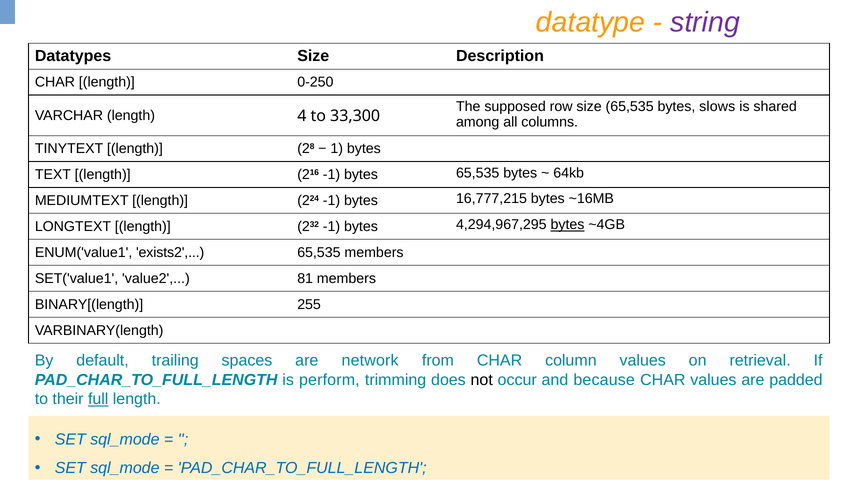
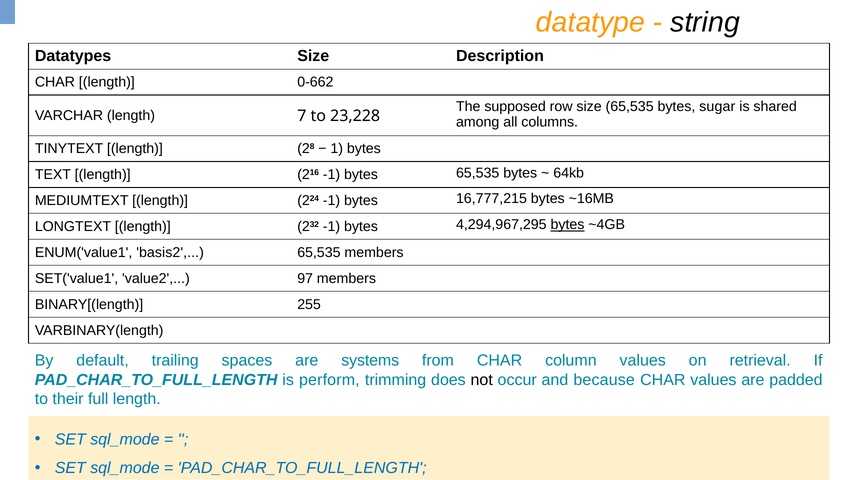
string colour: purple -> black (705, 22)
0-250: 0-250 -> 0-662 (315, 82)
slows: slows -> sugar (717, 106)
4: 4 -> 7 (302, 116)
33,300: 33,300 -> 23,228 (355, 116)
exists2: exists2 -> basis2 (170, 252)
81: 81 -> 97 (305, 278)
network: network -> systems (370, 360)
full underline: present -> none (98, 399)
